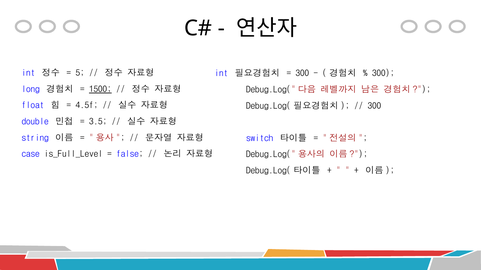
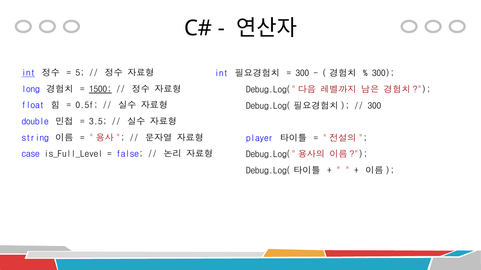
int underline: none -> present (28, 73)
4.5f: 4.5f -> 0.5f (87, 106)
switch: switch -> player (260, 138)
